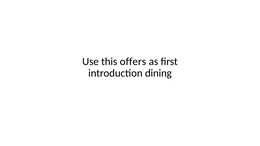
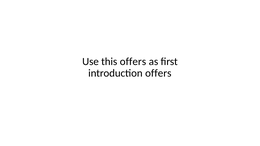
introduction dining: dining -> offers (158, 73)
